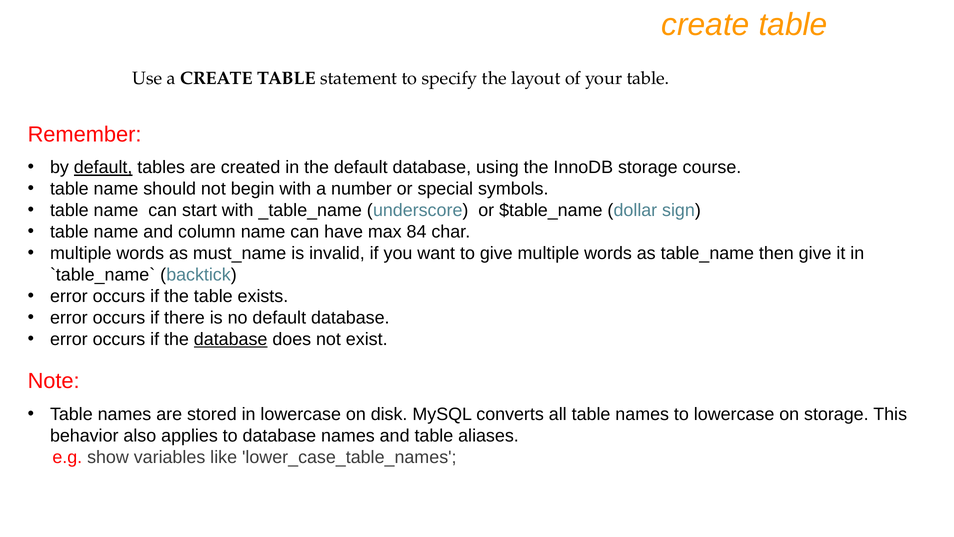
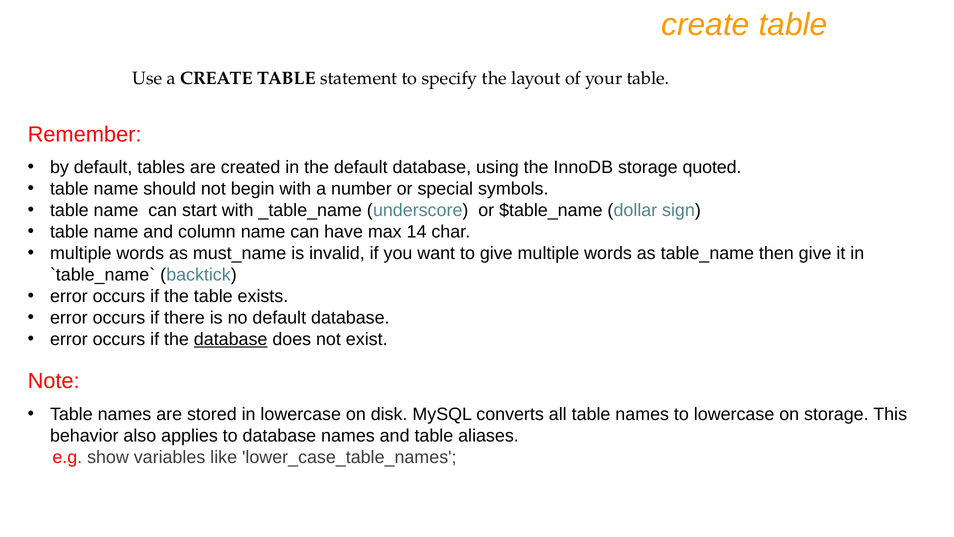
default underline: present -> none (103, 167)
course: course -> quoted (712, 167)
84: 84 -> 14 (417, 232)
